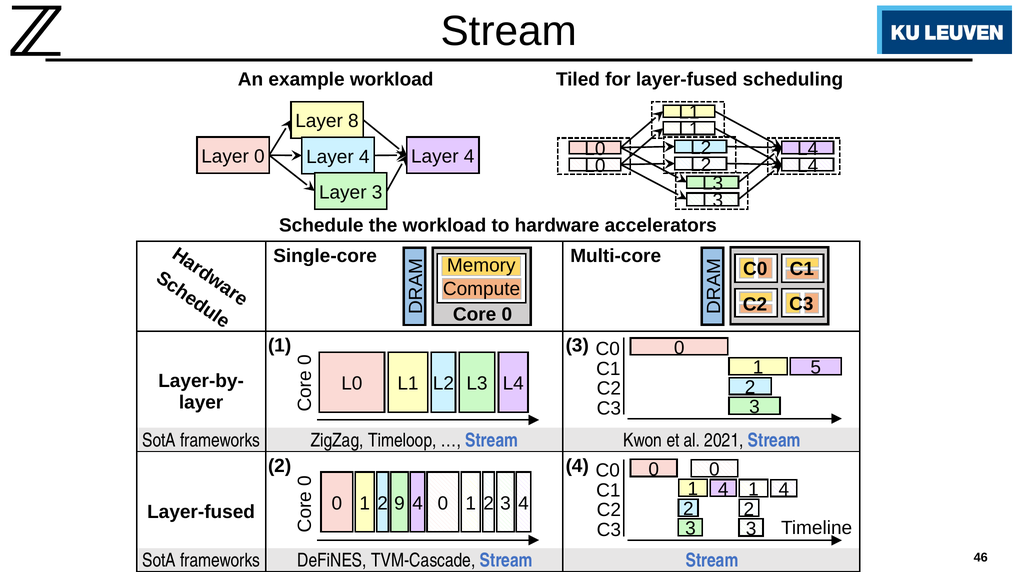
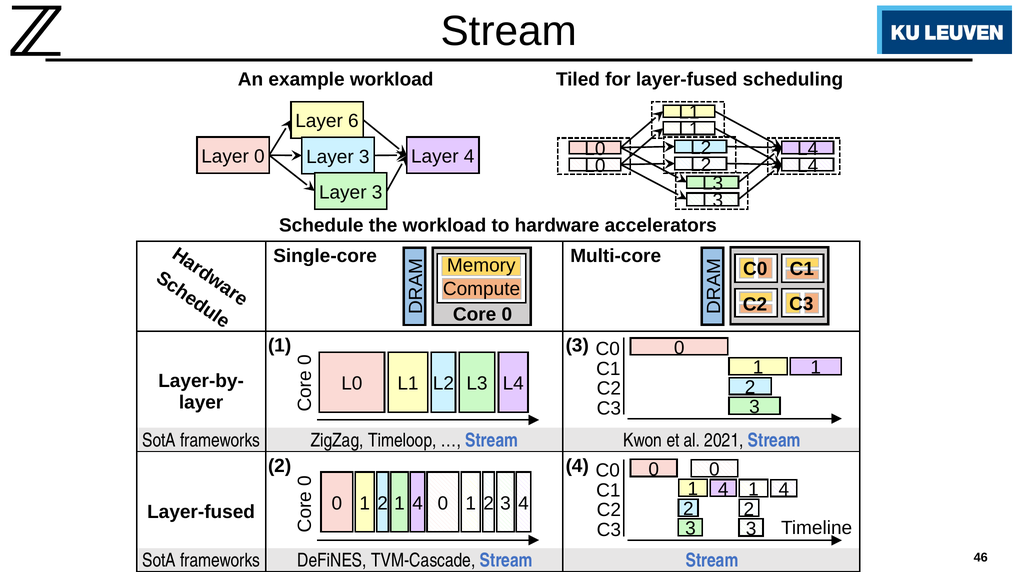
8: 8 -> 6 (353, 121)
0 Layer 4: 4 -> 3 (364, 157)
1 5: 5 -> 1 (816, 367)
2 9: 9 -> 1 (399, 503)
